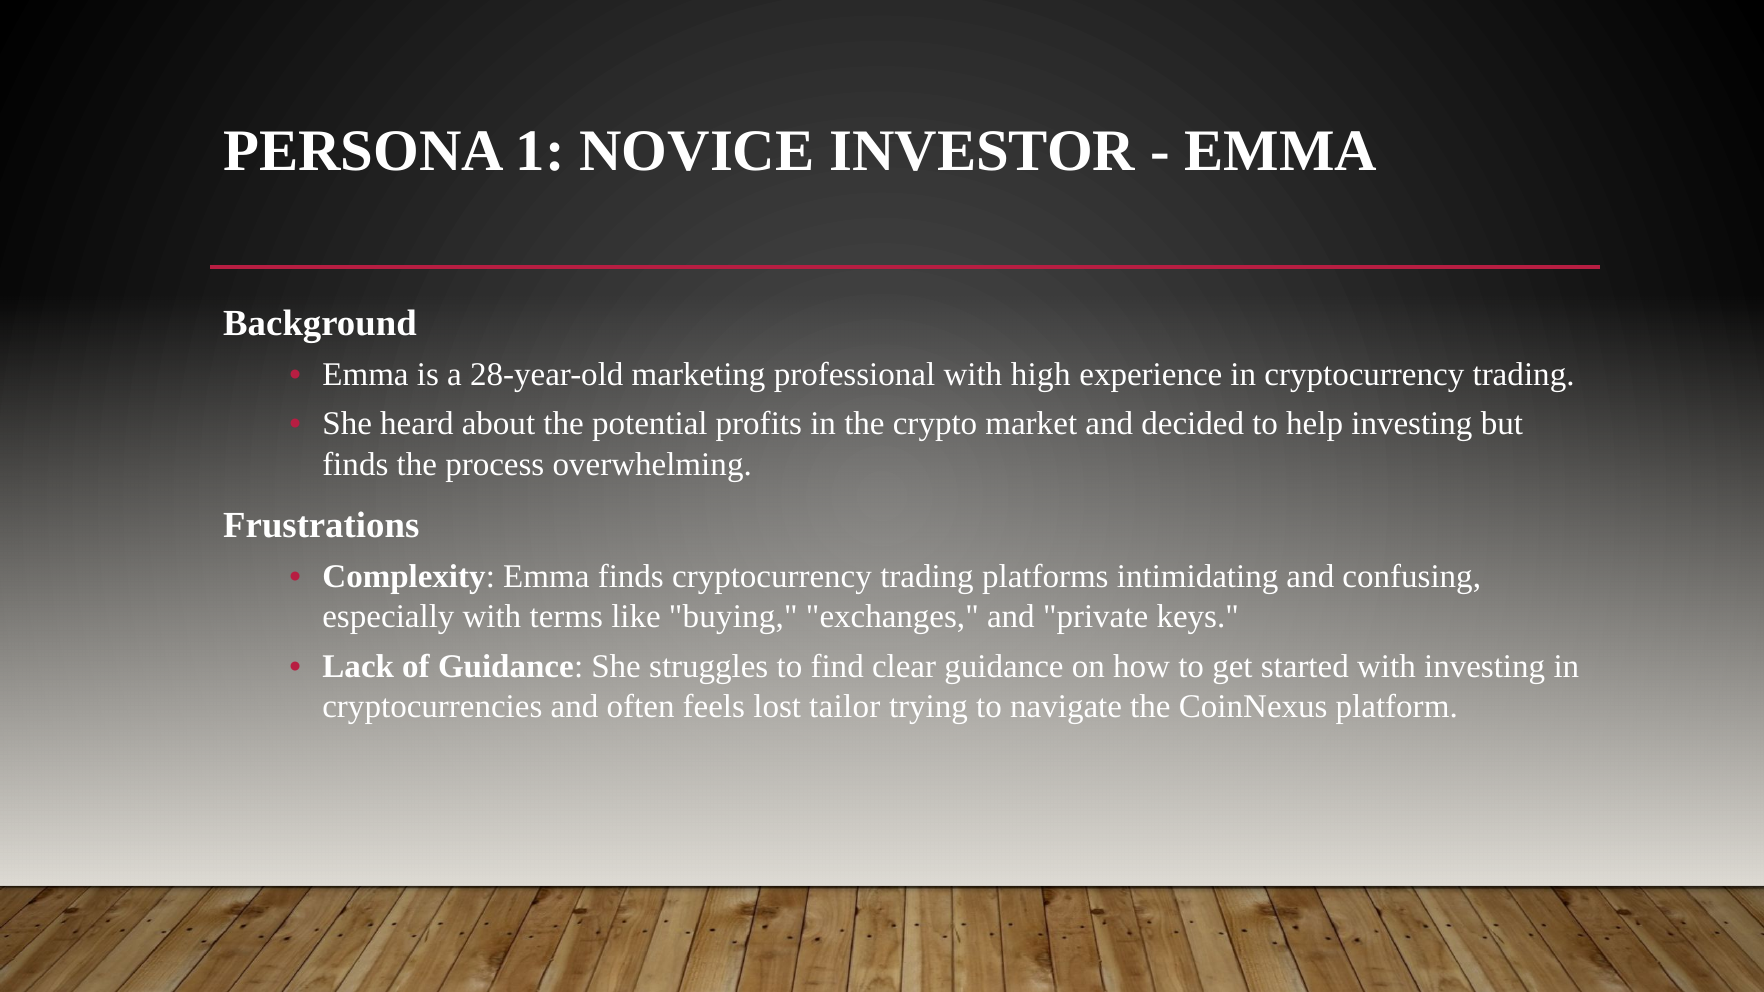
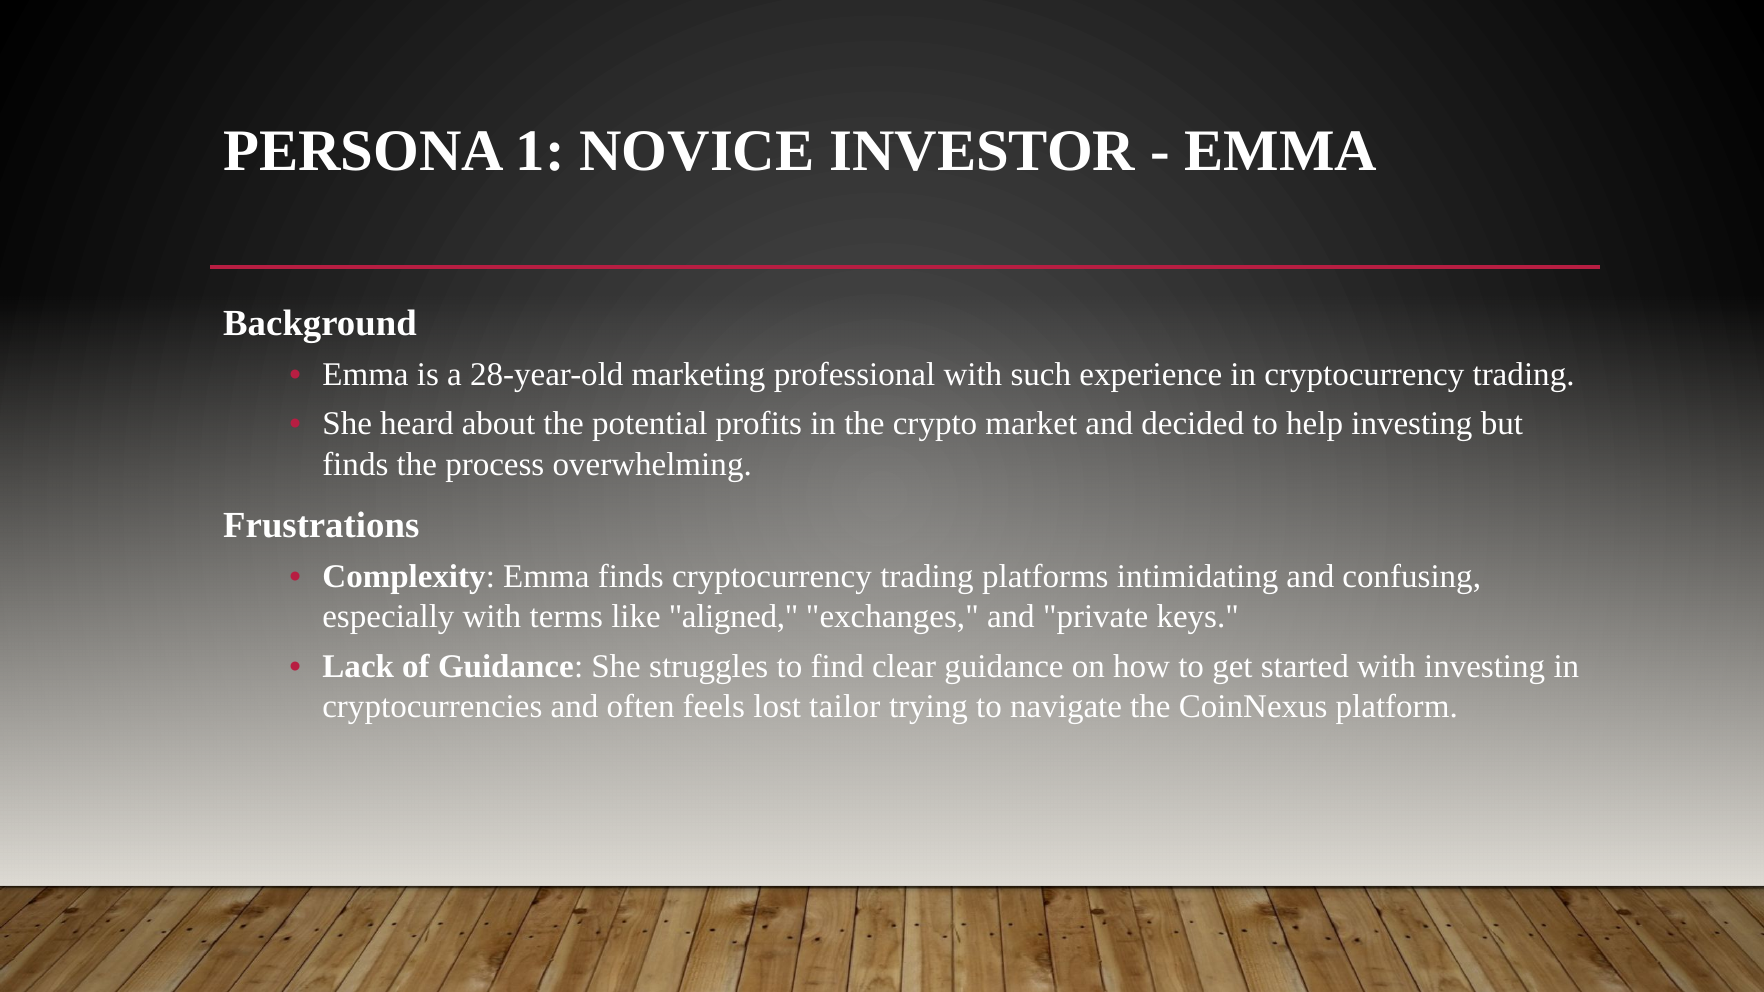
high: high -> such (1041, 375)
buying: buying -> aligned (734, 617)
